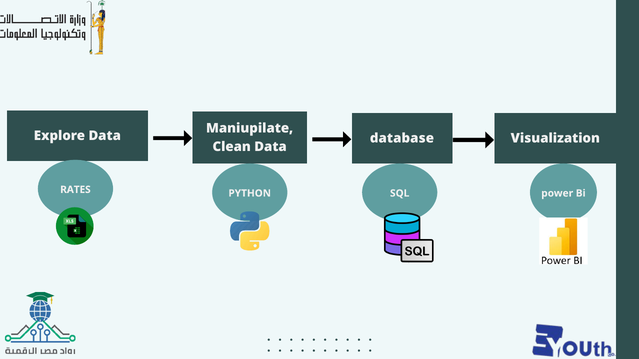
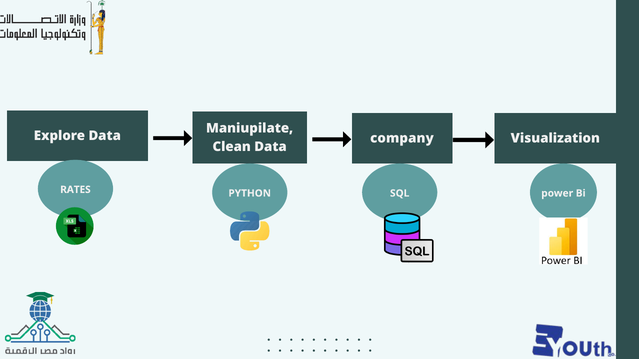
database: database -> company (402, 138)
